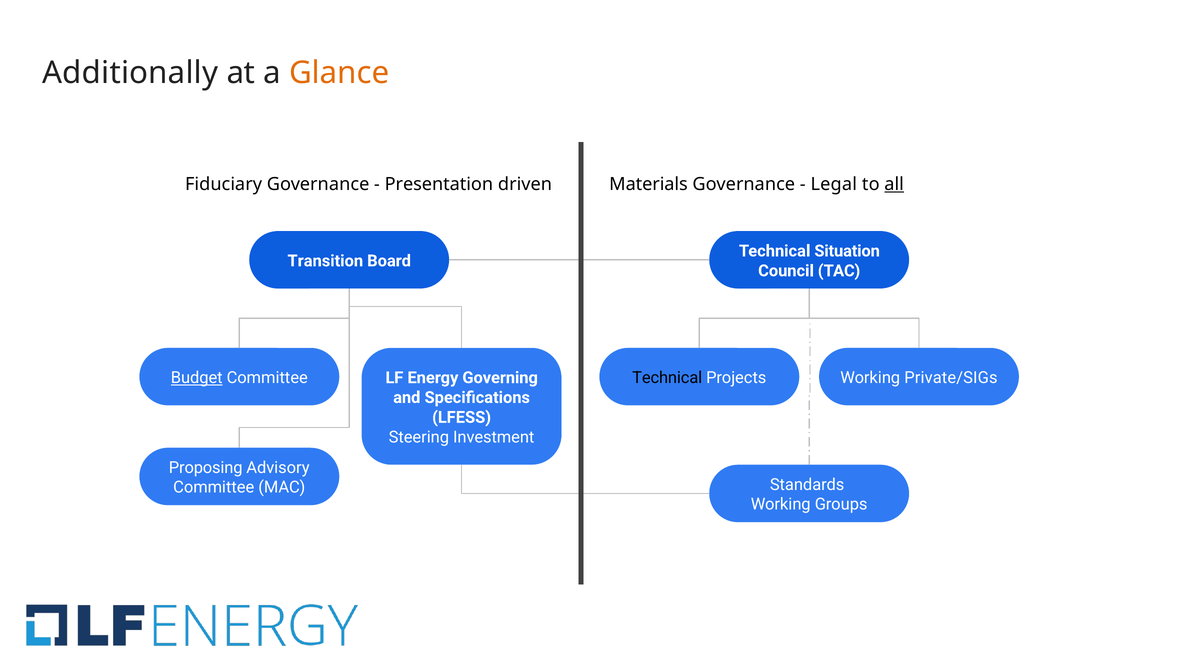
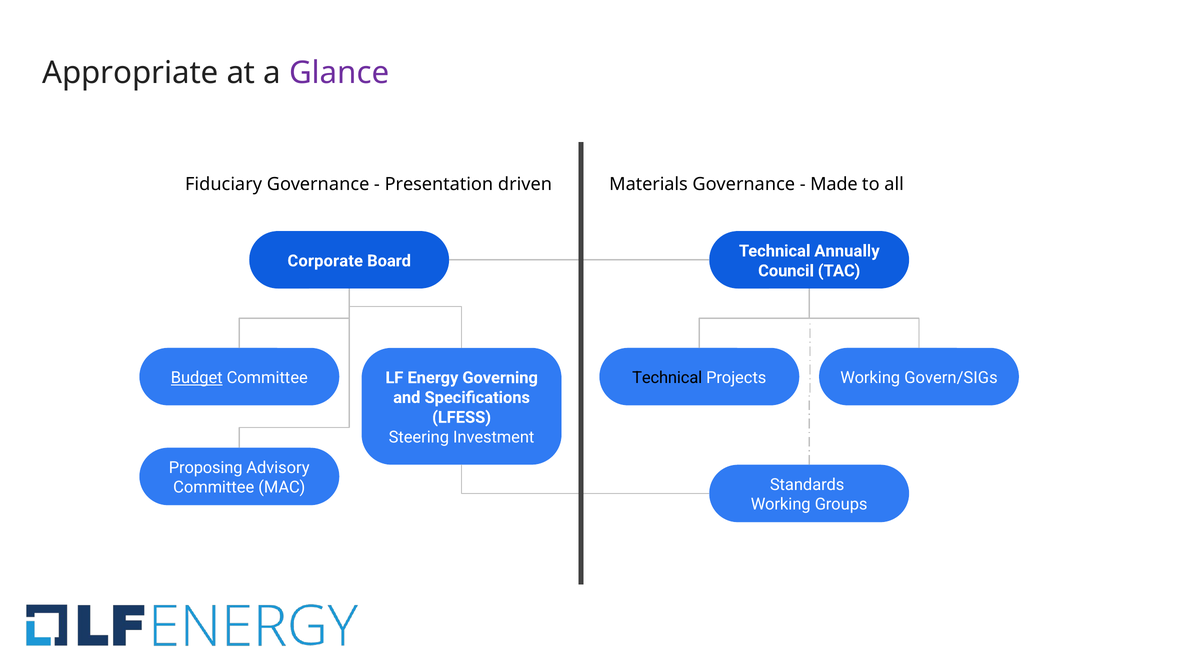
Additionally: Additionally -> Appropriate (130, 73)
Glance colour: orange -> purple (339, 73)
Legal: Legal -> Made (834, 184)
all underline: present -> none (894, 184)
Situation: Situation -> Annually (847, 251)
Transition: Transition -> Corporate (325, 261)
Private/SIGs: Private/SIGs -> Govern/SIGs (951, 378)
